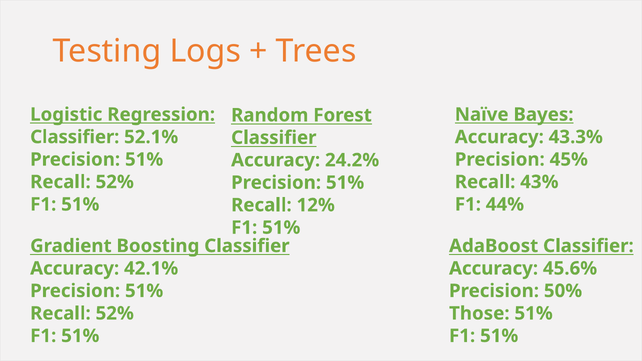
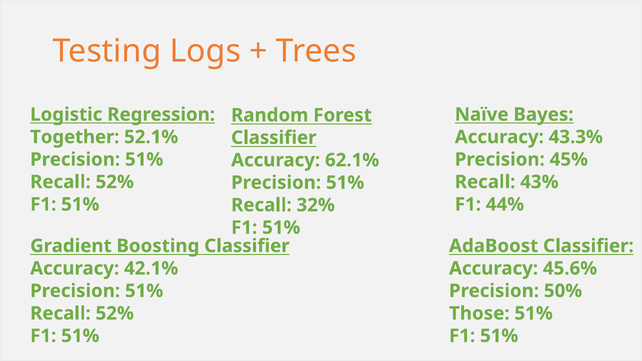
Classifier: Classifier -> Together (75, 137)
24.2%: 24.2% -> 62.1% (352, 160)
12%: 12% -> 32% (316, 205)
